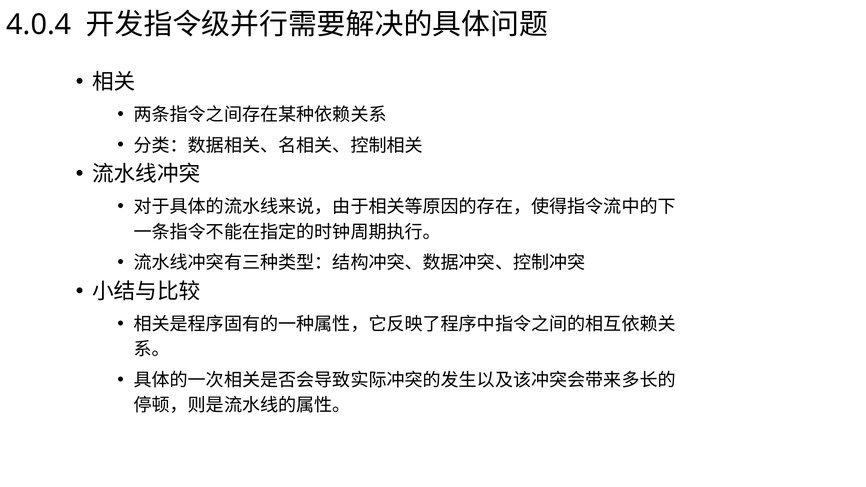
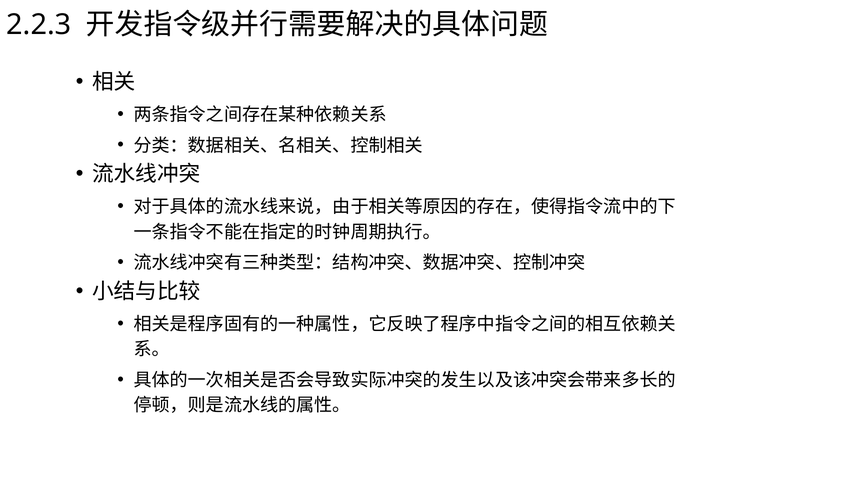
4.0.4: 4.0.4 -> 2.2.3 (39, 25)
